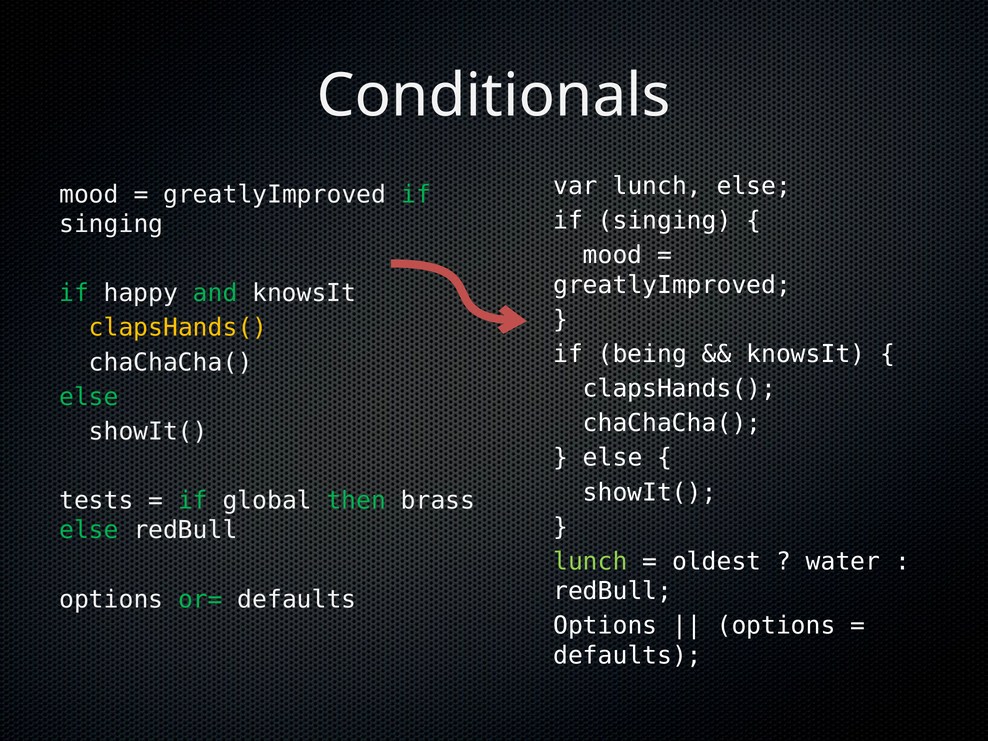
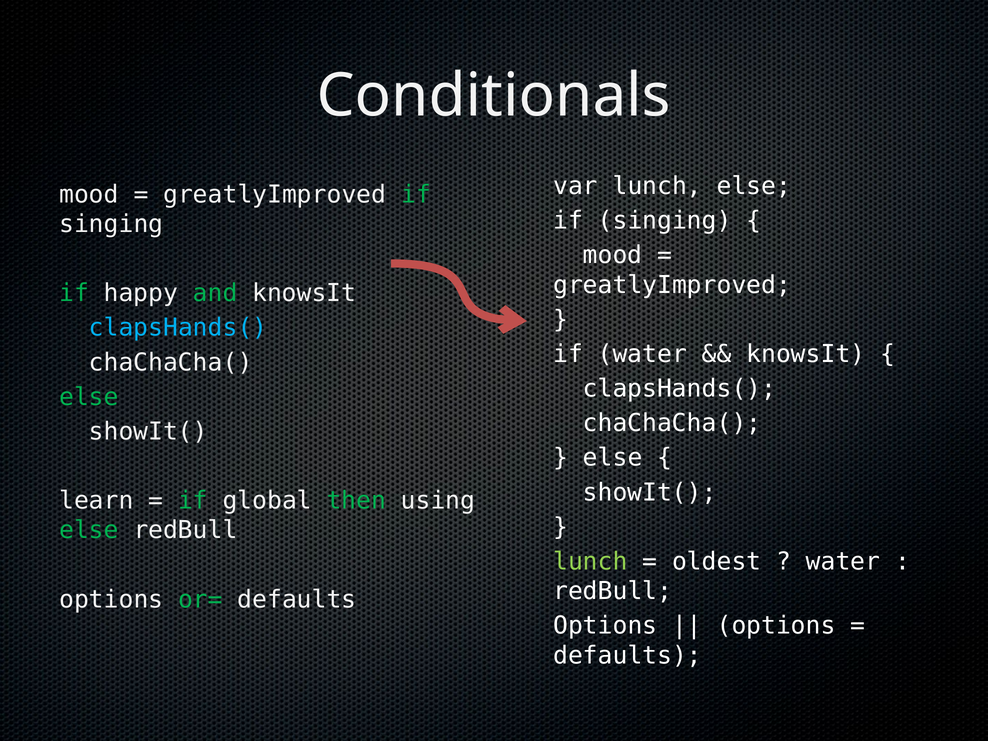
clapsHands( colour: yellow -> light blue (178, 328)
if being: being -> water (642, 354)
tests: tests -> learn (96, 501)
brass: brass -> using (438, 501)
